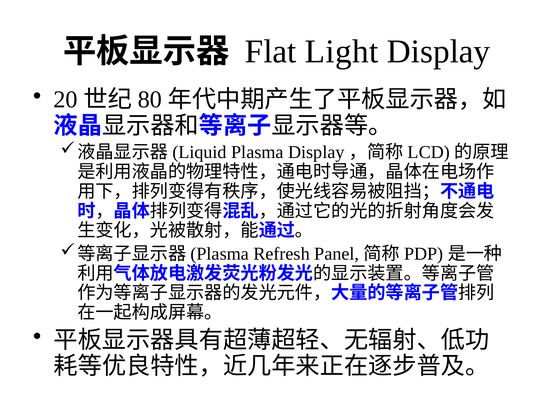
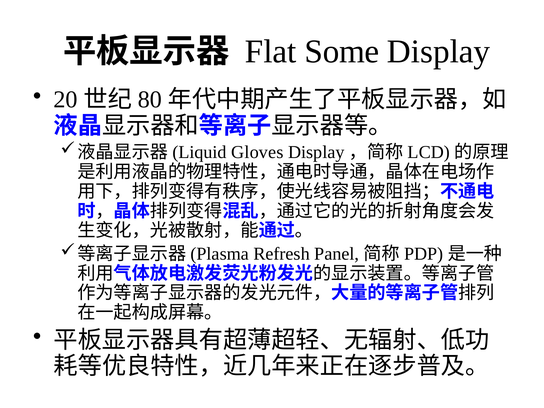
Light: Light -> Some (342, 51)
Plasma: Plasma -> Gloves (257, 152)
